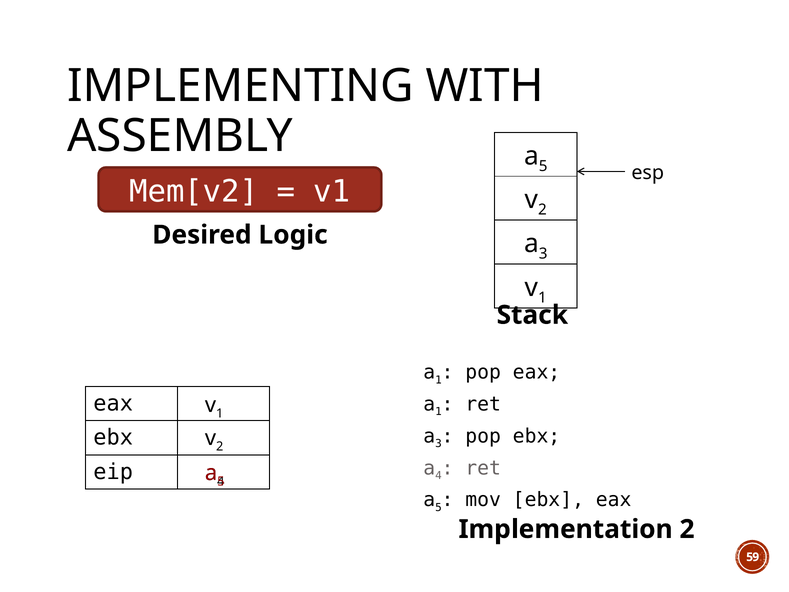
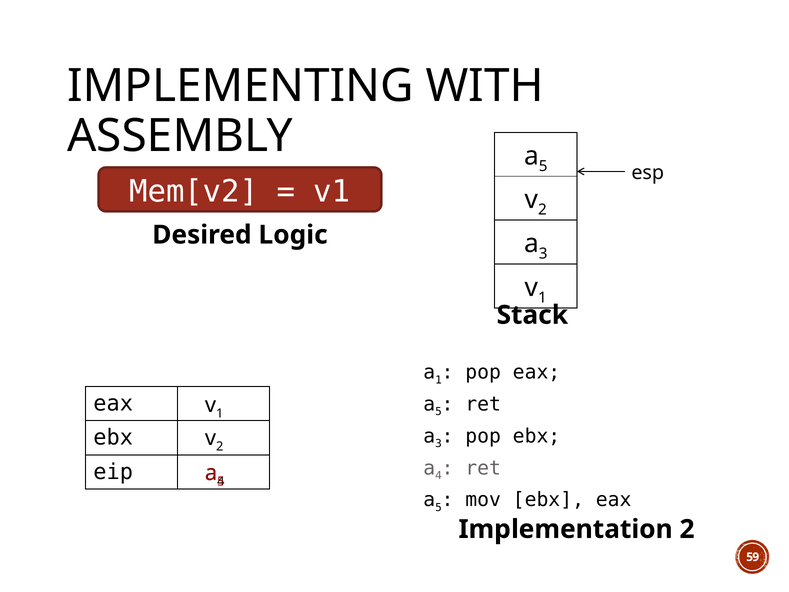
1: 1 -> 5 (438, 412)
